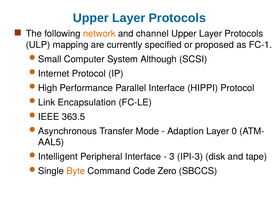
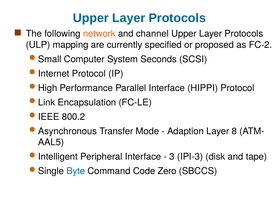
FC-1: FC-1 -> FC-2 (260, 45)
Although: Although -> Seconds (159, 59)
363.5: 363.5 -> 800.2 (73, 117)
0: 0 -> 8 (234, 131)
Byte colour: orange -> blue (76, 171)
